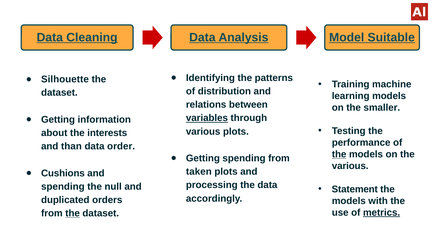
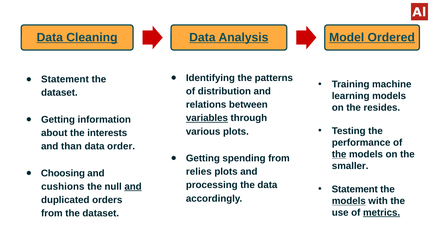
Suitable: Suitable -> Ordered (391, 37)
Silhouette: Silhouette -> Statement (65, 79)
smaller: smaller -> resides (382, 108)
various: various -> smaller (350, 166)
taken: taken -> relies (199, 172)
Cushions: Cushions -> Choosing (63, 173)
spending: spending -> cushions (63, 186)
and underline: none -> present (133, 186)
models underline: none -> present (349, 201)
the underline: present -> none (73, 213)
